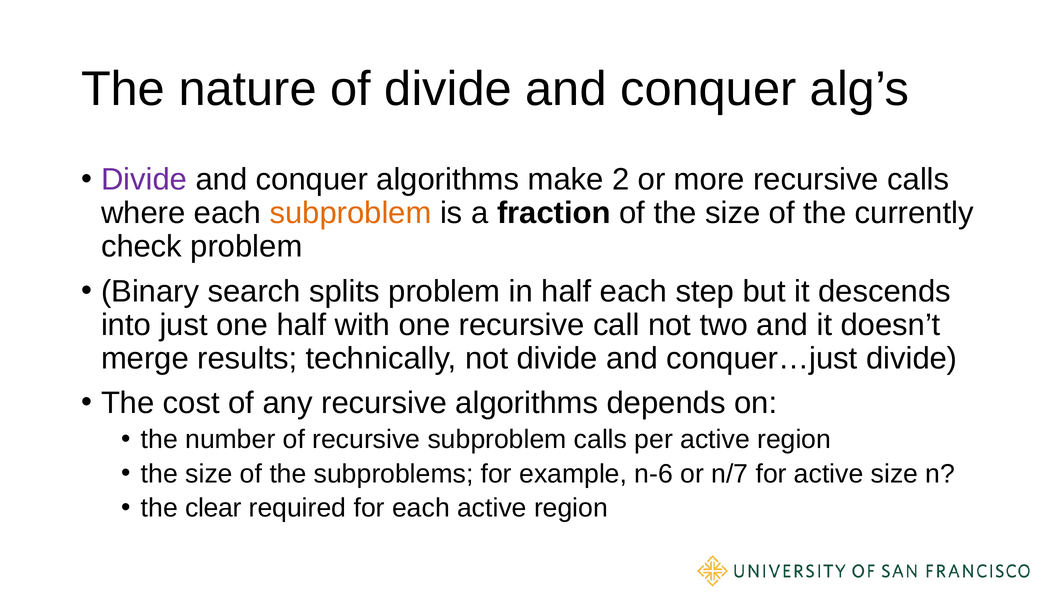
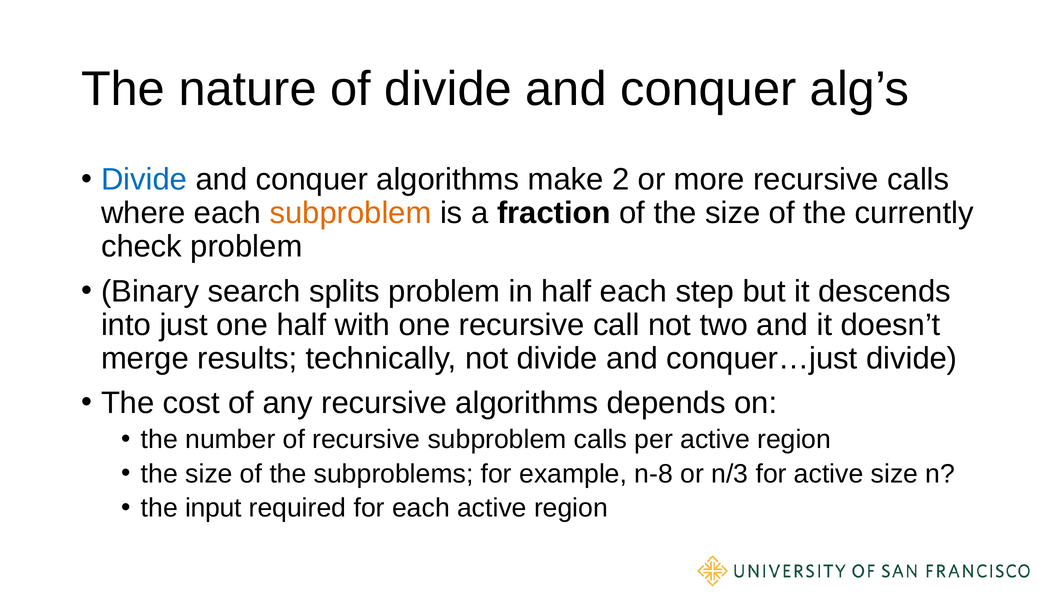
Divide colour: purple -> blue (144, 180)
n-6: n-6 -> n-8 (654, 474)
n/7: n/7 -> n/3 (730, 474)
clear: clear -> input (213, 508)
